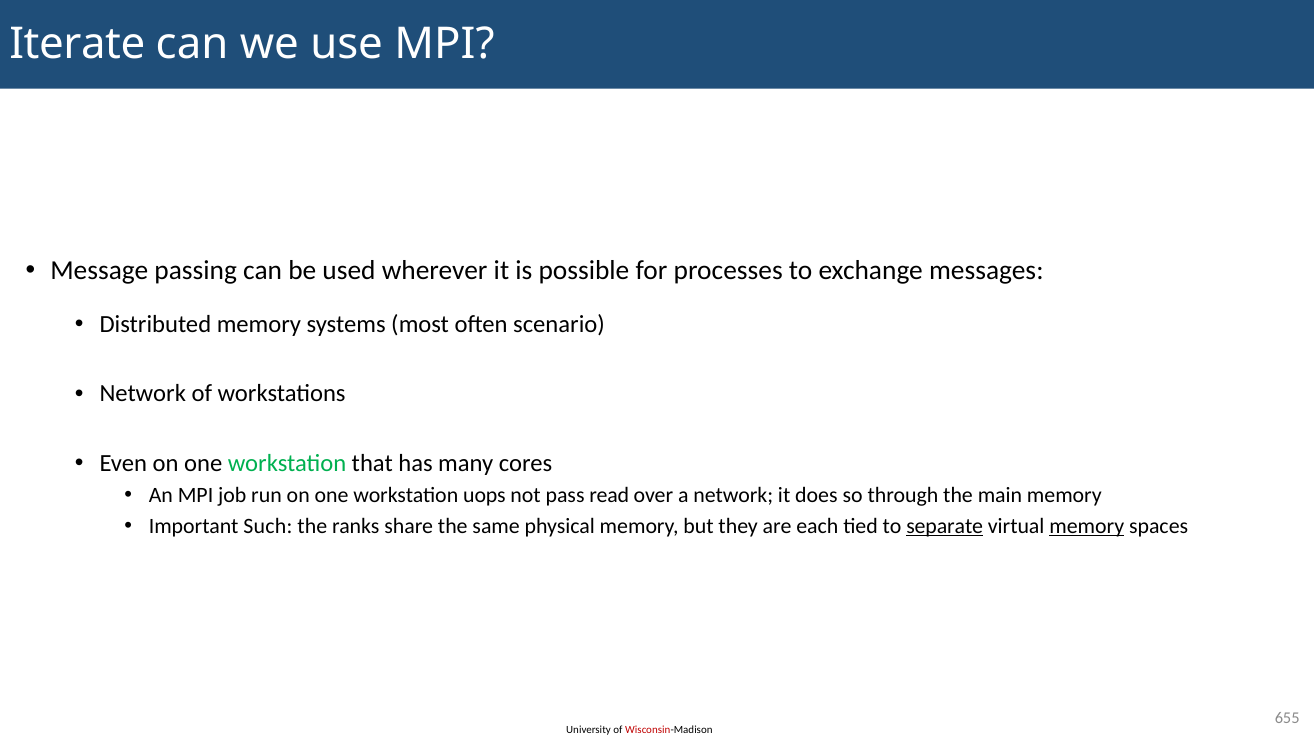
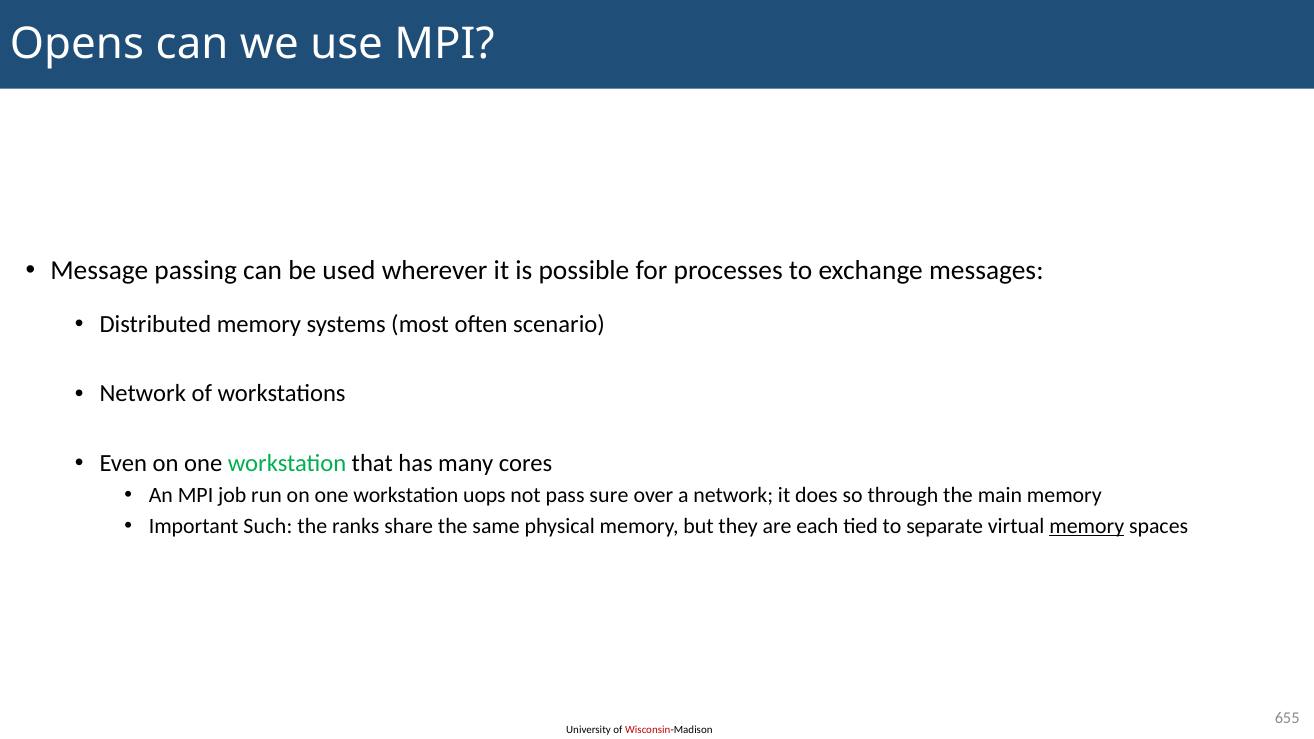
Iterate: Iterate -> Opens (77, 44)
read: read -> sure (609, 496)
separate underline: present -> none (945, 526)
